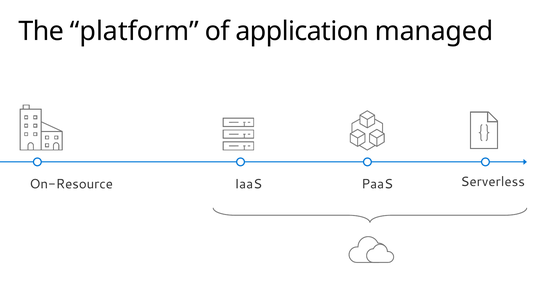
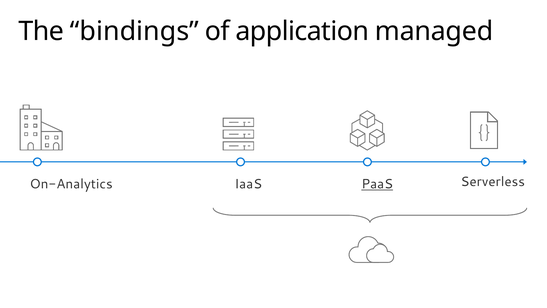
platform: platform -> bindings (134, 31)
On-Resource: On-Resource -> On-Analytics (71, 184)
PaaS underline: none -> present (377, 184)
